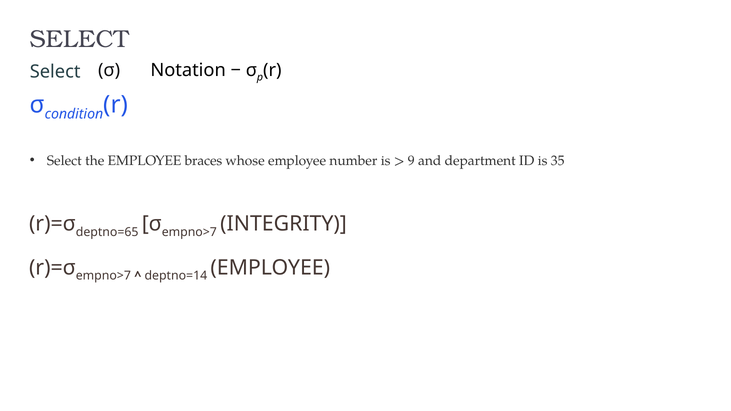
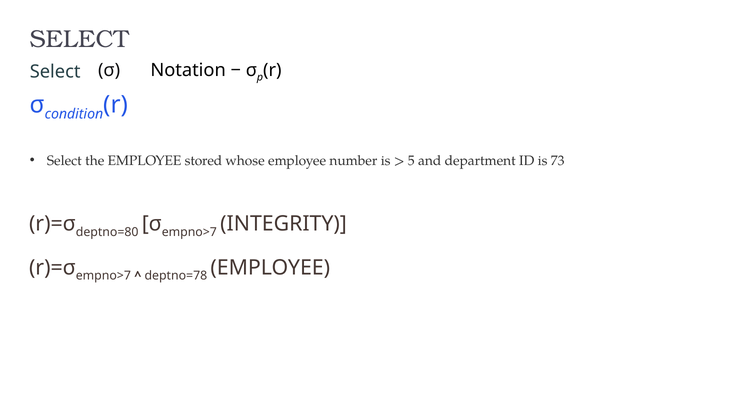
braces: braces -> stored (203, 161)
9: 9 -> 5 (411, 161)
35: 35 -> 73 (558, 161)
deptno=65: deptno=65 -> deptno=80 (107, 232)
deptno=14: deptno=14 -> deptno=78 (176, 276)
